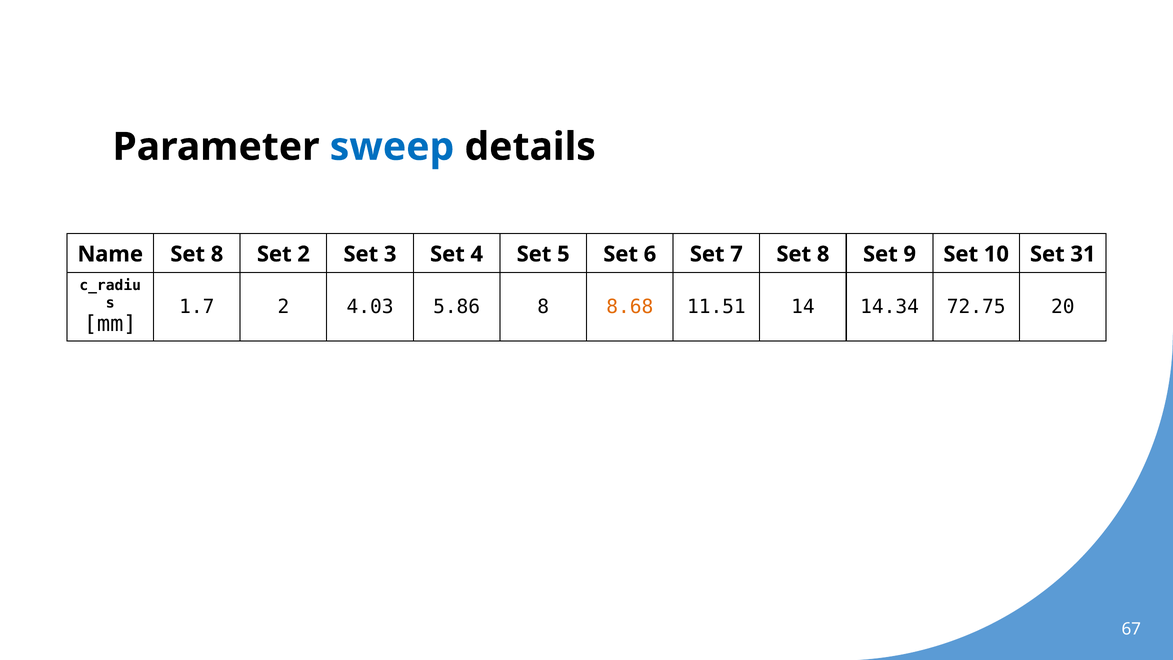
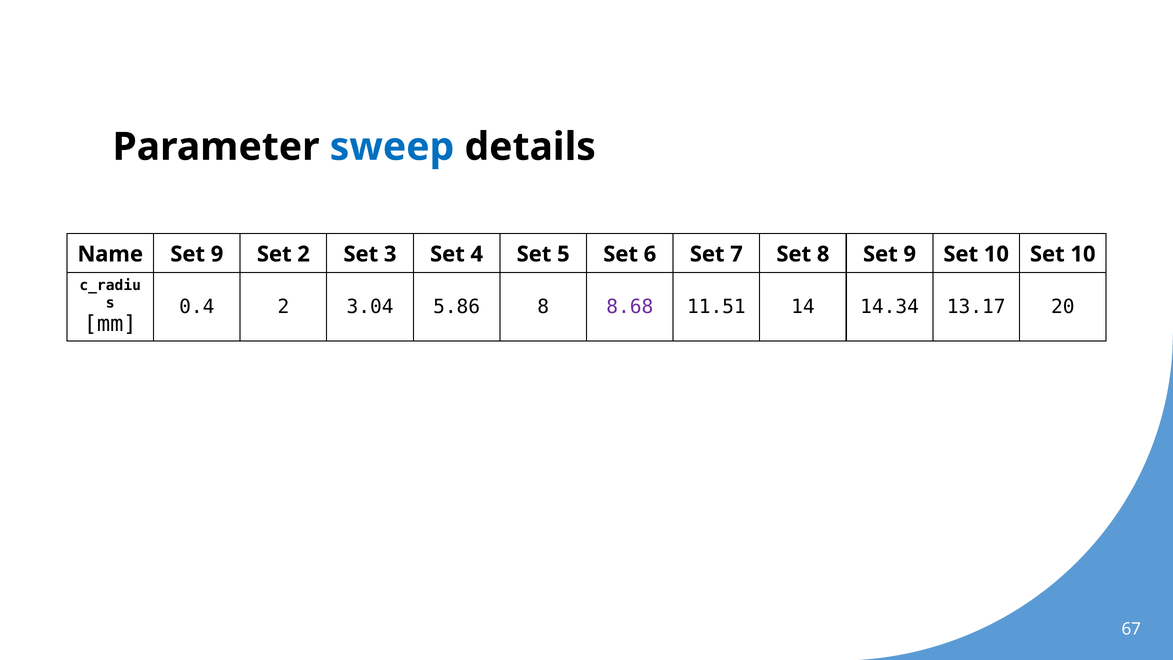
Name Set 8: 8 -> 9 (217, 254)
10 Set 31: 31 -> 10 (1083, 254)
1.7: 1.7 -> 0.4 (197, 307)
4.03: 4.03 -> 3.04 (370, 307)
8.68 colour: orange -> purple (630, 307)
72.75: 72.75 -> 13.17 (976, 307)
